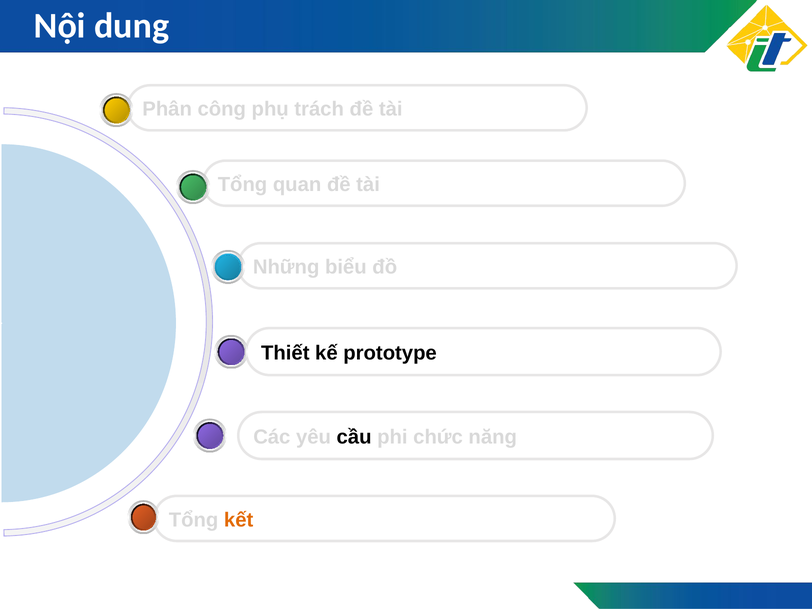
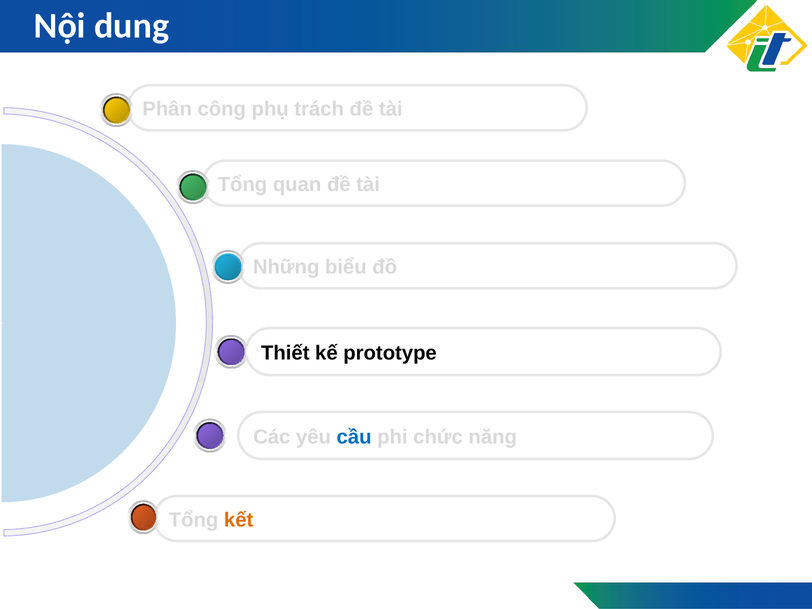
cầu colour: black -> blue (354, 437)
